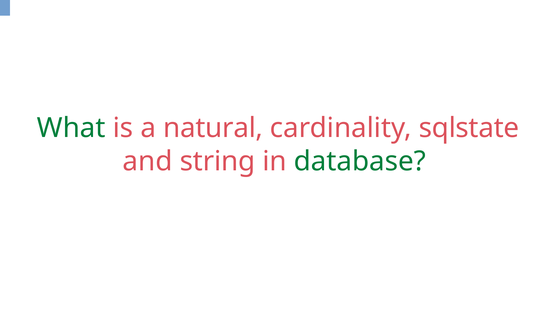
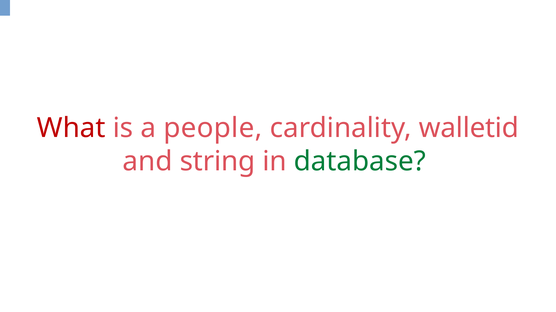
What colour: green -> red (71, 128)
natural: natural -> people (213, 128)
sqlstate: sqlstate -> walletid (469, 128)
